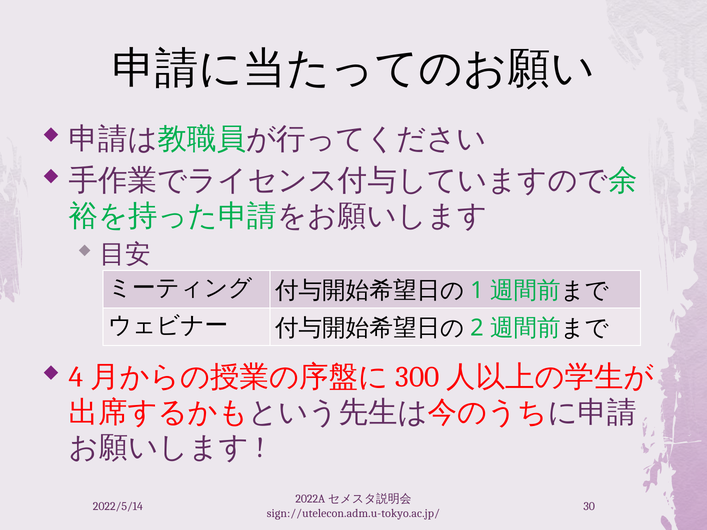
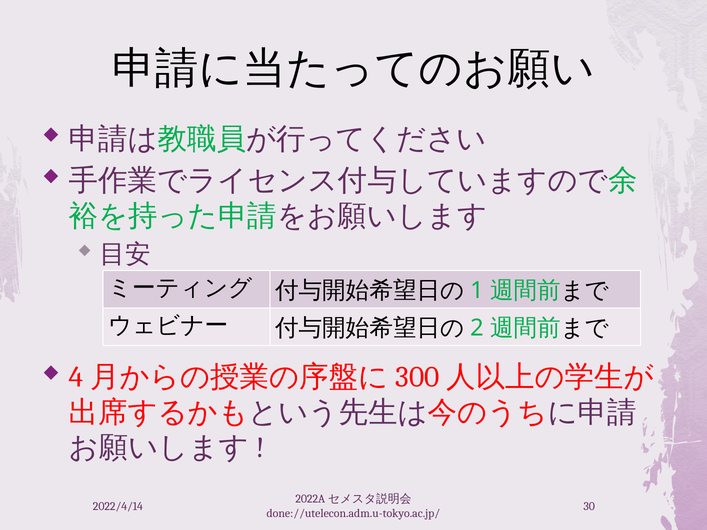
2022/5/14: 2022/5/14 -> 2022/4/14 (118, 506)
sign://utelecon.adm.u-tokyo.ac.jp/: sign://utelecon.adm.u-tokyo.ac.jp/ -> done://utelecon.adm.u-tokyo.ac.jp/ (353, 513)
